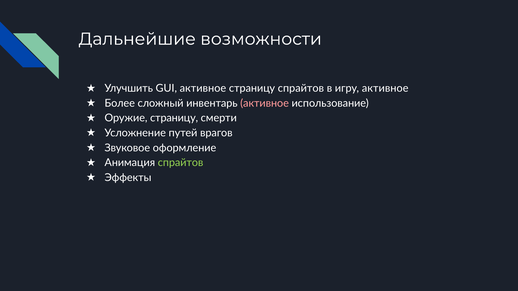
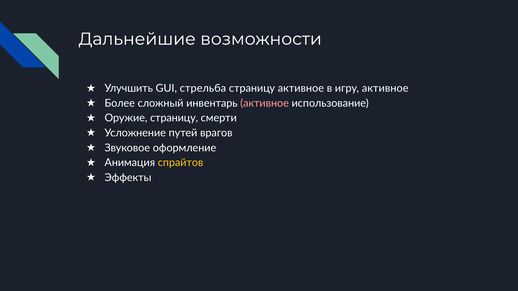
GUI активное: активное -> стрельба (203, 88)
страницу спрайтов: спрайтов -> активное (301, 88)
спрайтов colour: light green -> yellow (181, 163)
